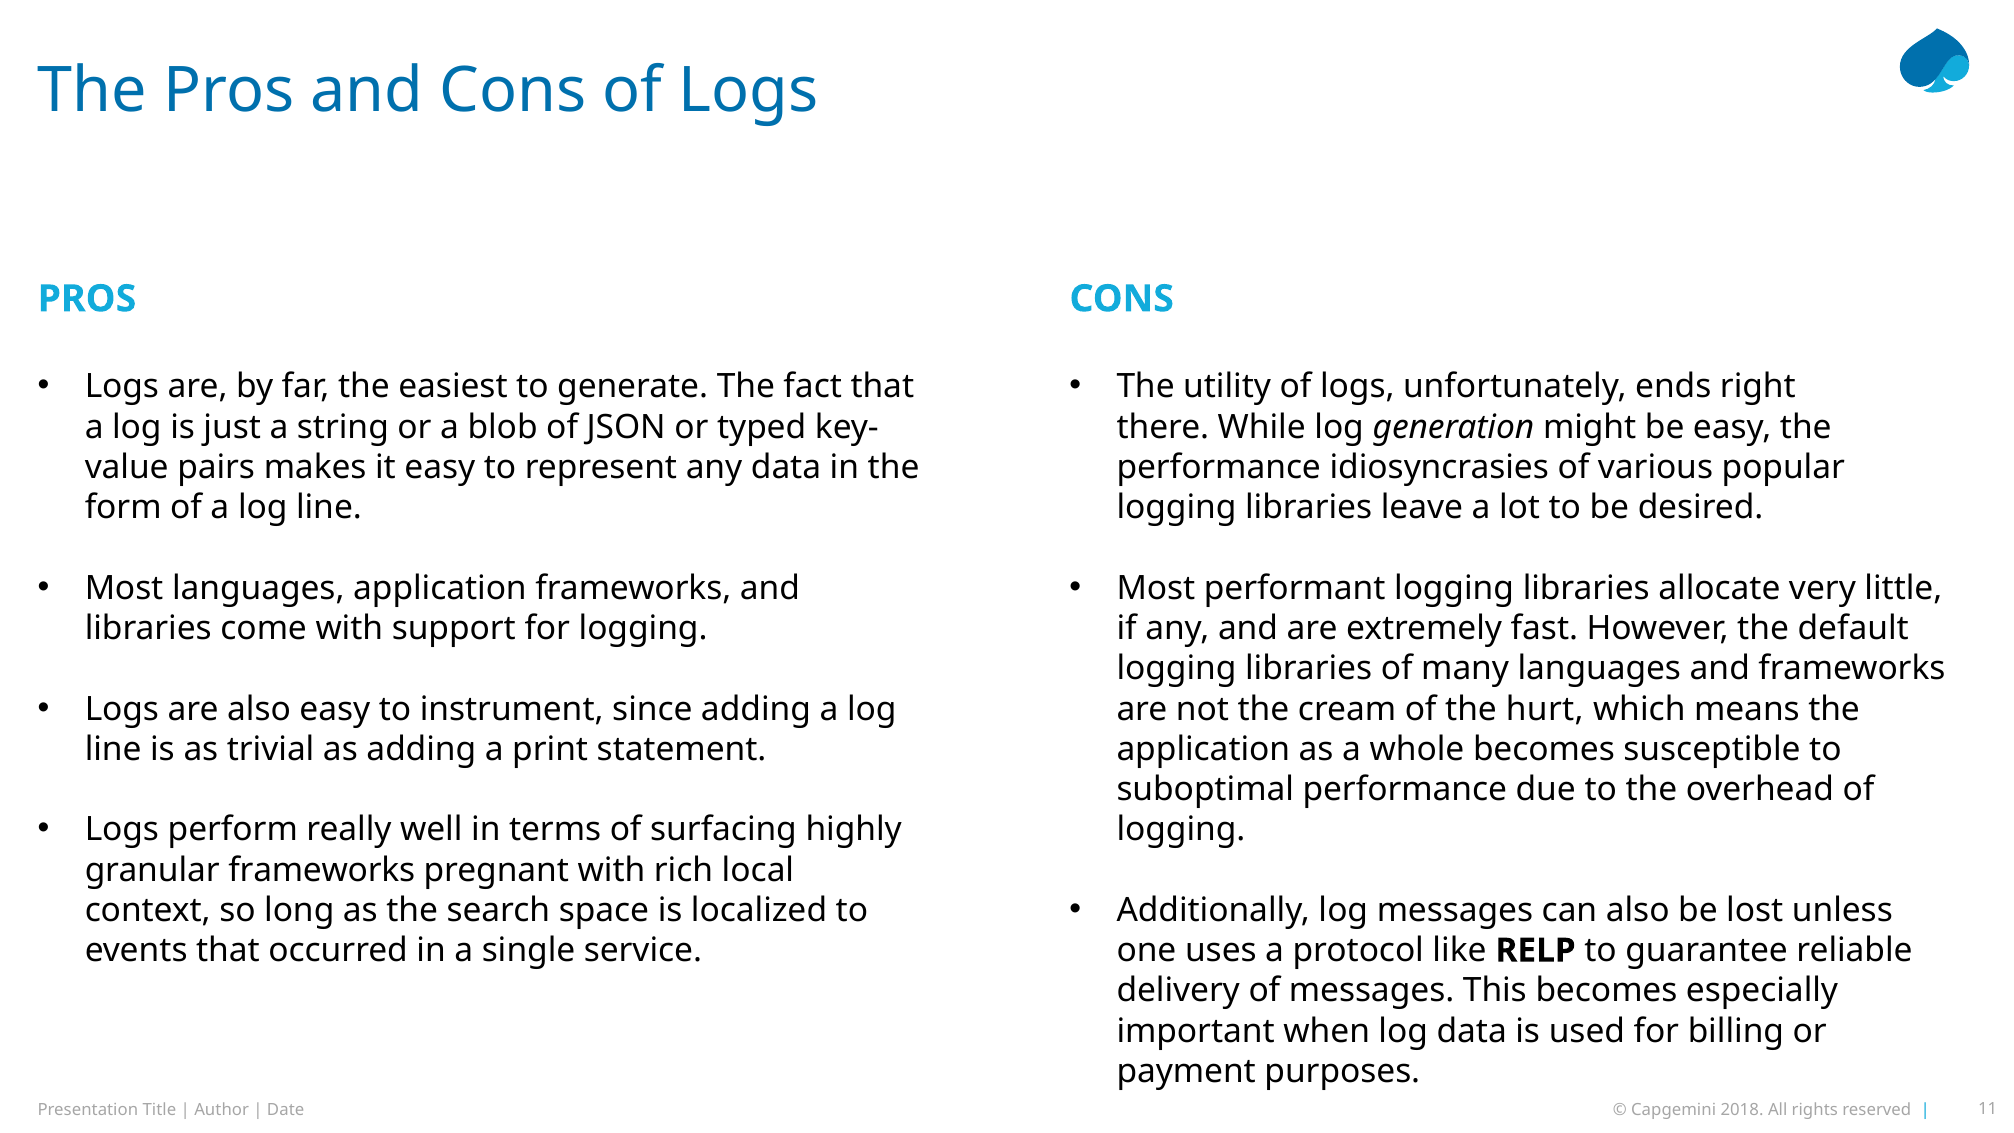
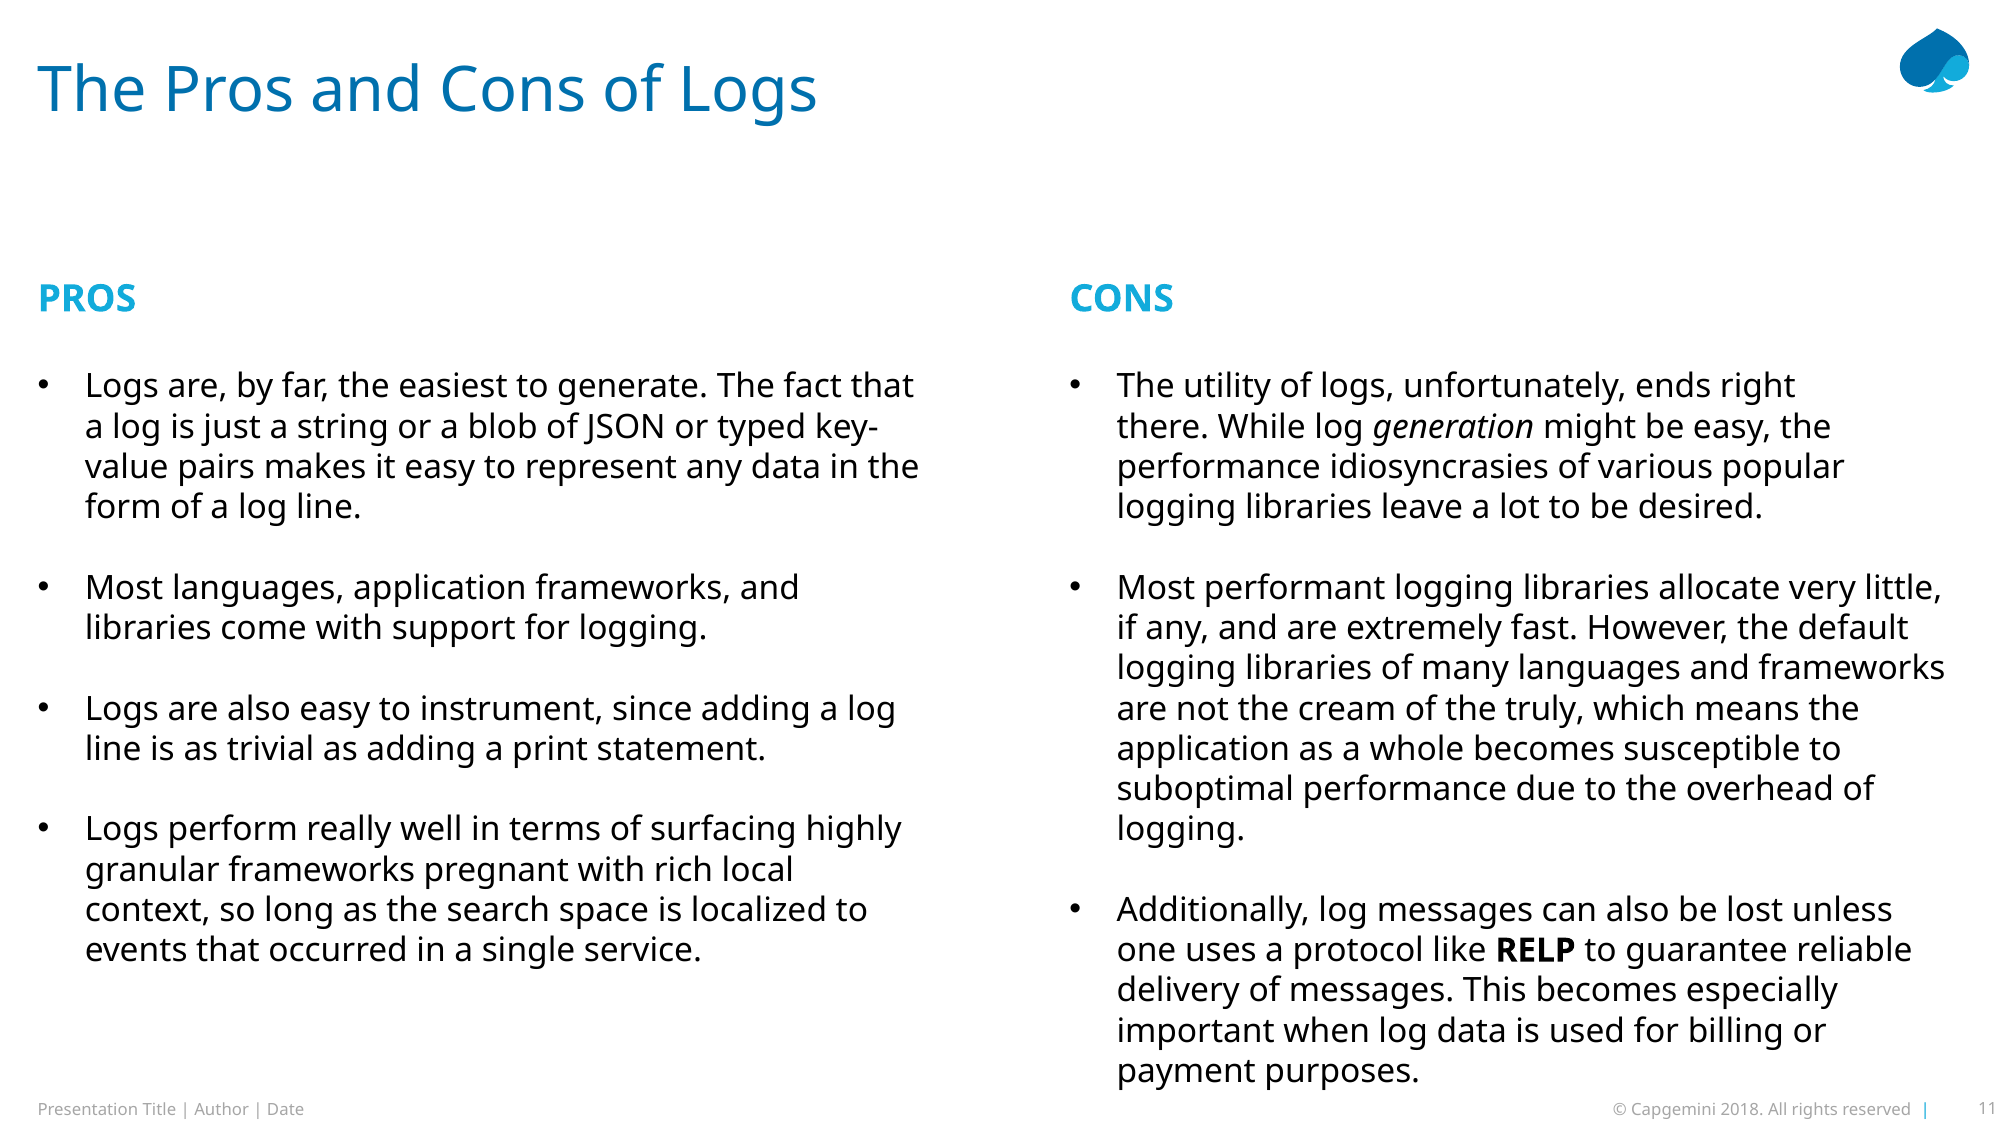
hurt: hurt -> truly (1545, 709)
